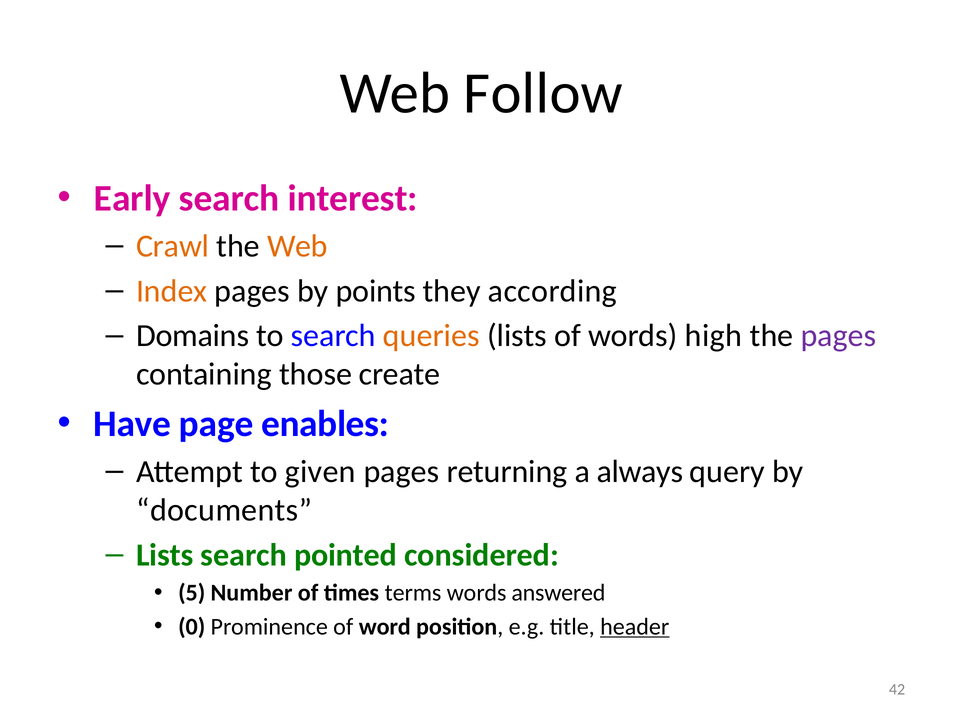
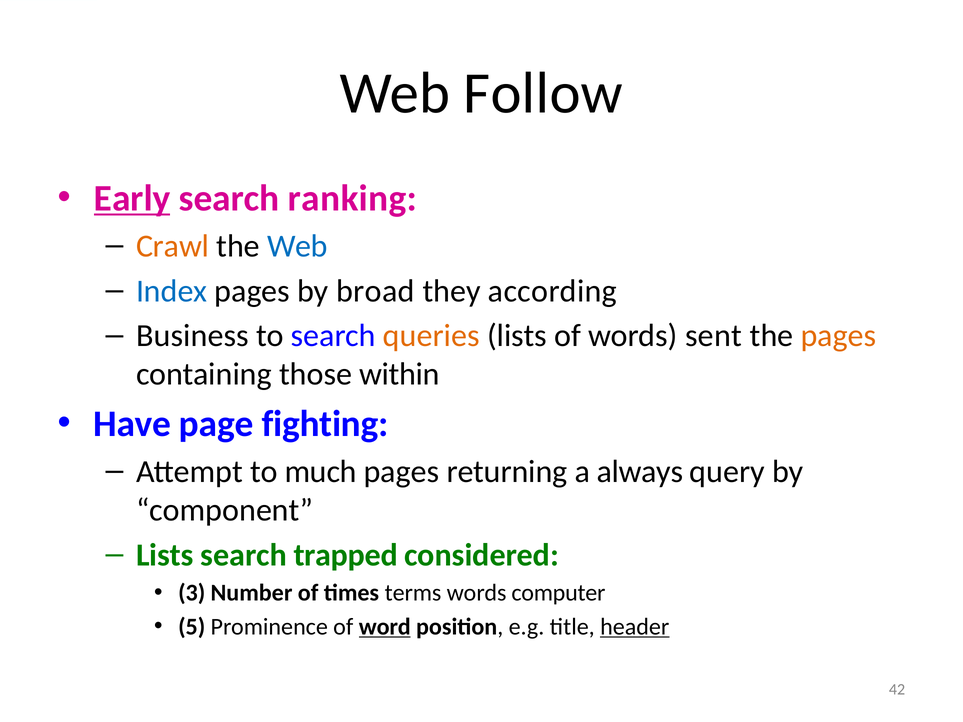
Early underline: none -> present (132, 198)
interest: interest -> ranking (353, 198)
Web colour: orange -> blue (297, 246)
Index colour: orange -> blue (172, 291)
points: points -> broad (375, 291)
Domains: Domains -> Business (192, 336)
high: high -> sent (714, 336)
pages colour: purple -> orange (838, 336)
create: create -> within (399, 374)
enables: enables -> fighting (325, 424)
given: given -> much (321, 472)
documents: documents -> component (224, 510)
pointed: pointed -> trapped (346, 555)
5: 5 -> 3 (192, 593)
answered: answered -> computer (558, 593)
0: 0 -> 5 (192, 627)
word underline: none -> present (385, 627)
